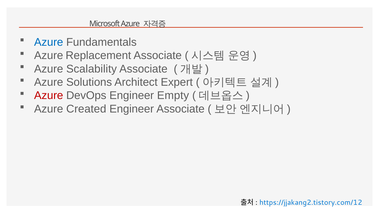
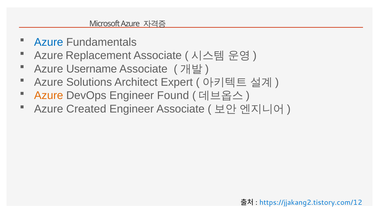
Scalability: Scalability -> Username (92, 69)
Azure colour: red -> orange (49, 95)
Empty: Empty -> Found (173, 95)
